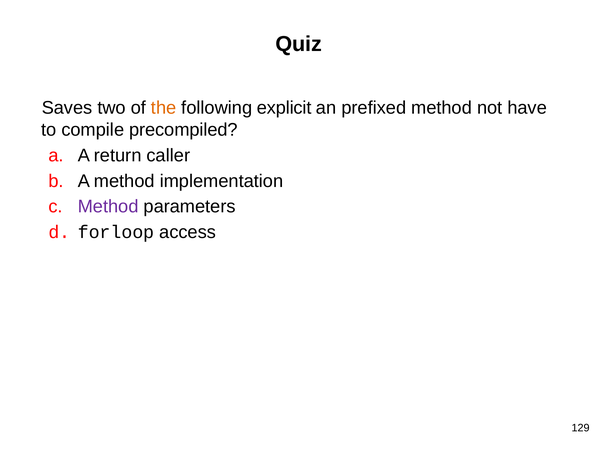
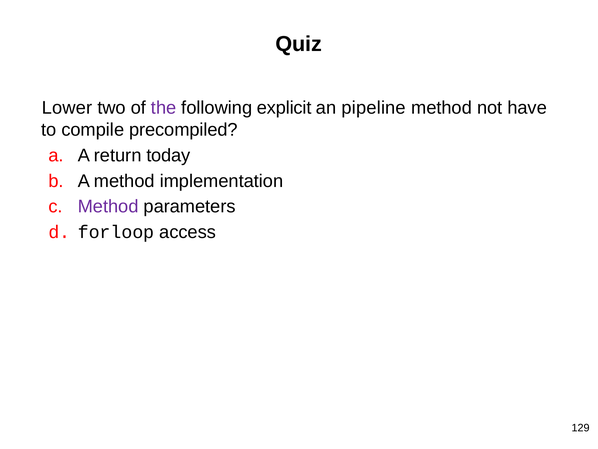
Saves: Saves -> Lower (67, 108)
the colour: orange -> purple (164, 108)
prefixed: prefixed -> pipeline (374, 108)
caller: caller -> today (168, 155)
